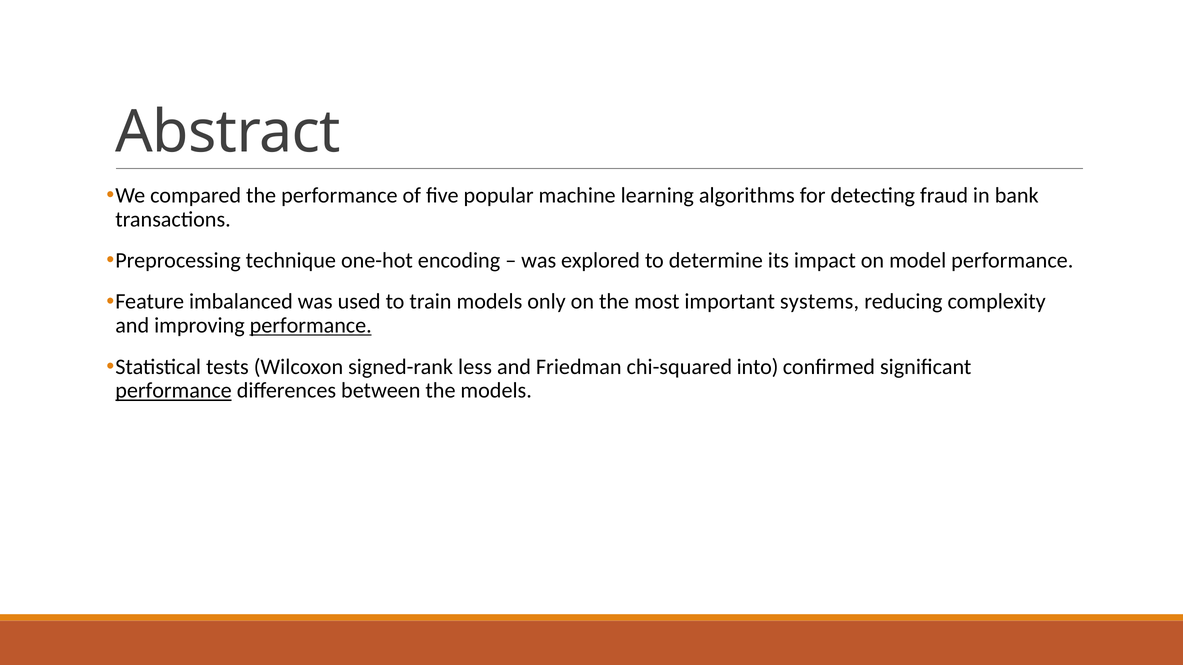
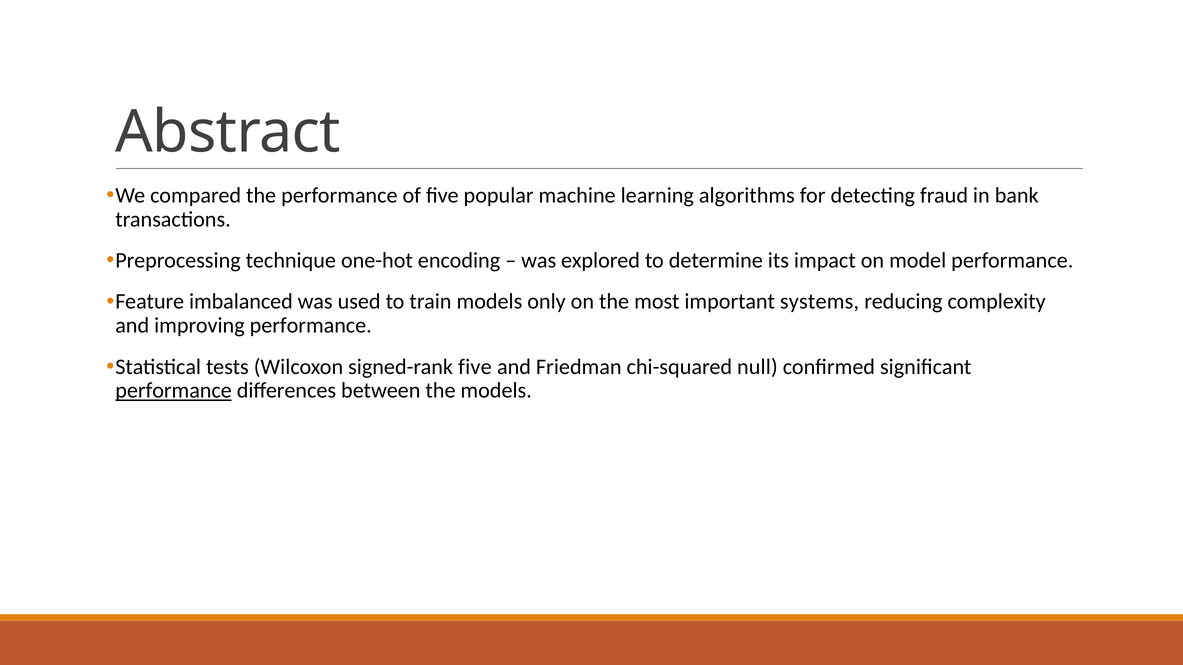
performance underline: present -> none (311, 326)
signed-rank less: less -> five (475, 367)
into: into -> null (757, 367)
